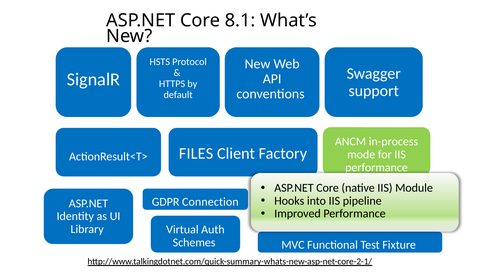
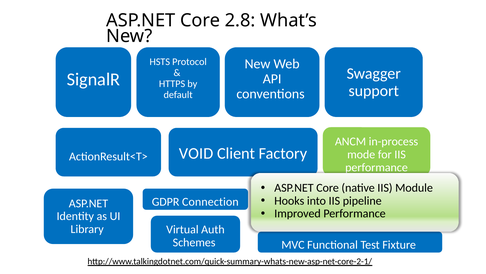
8.1: 8.1 -> 2.8 (240, 20)
FILES: FILES -> VOID (196, 153)
